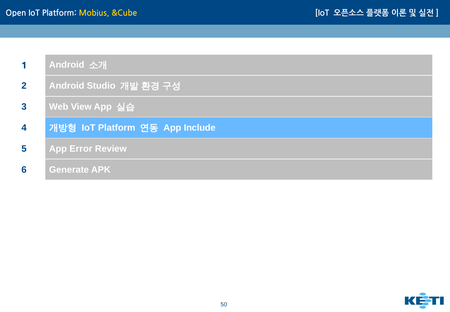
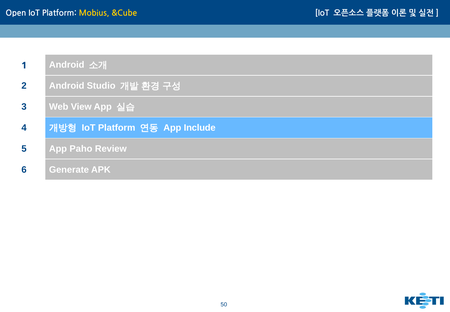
Error: Error -> Paho (81, 148)
